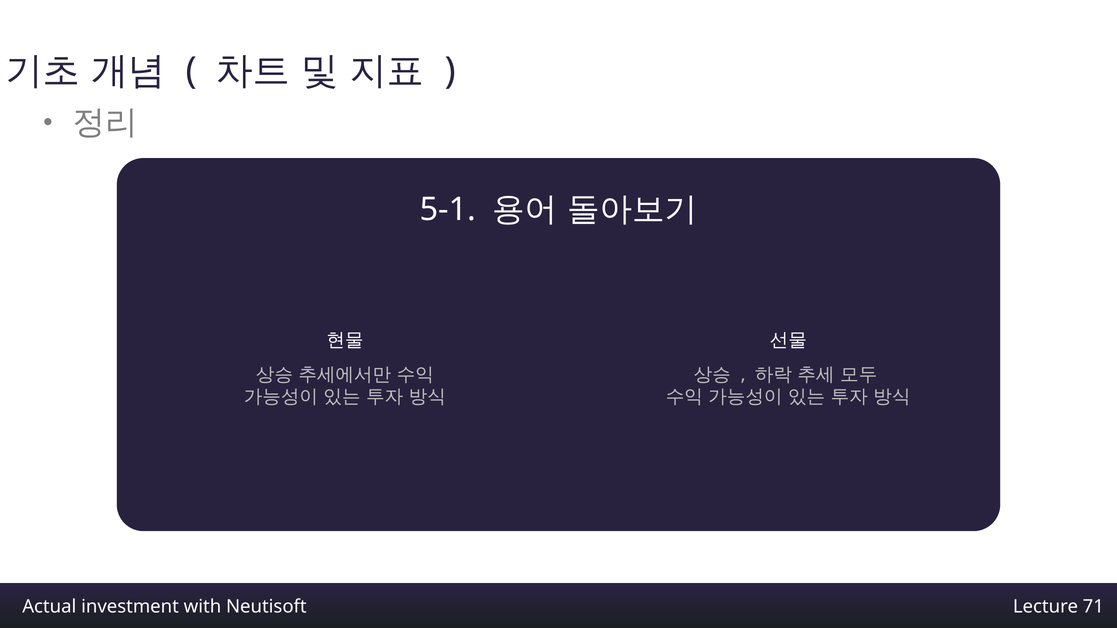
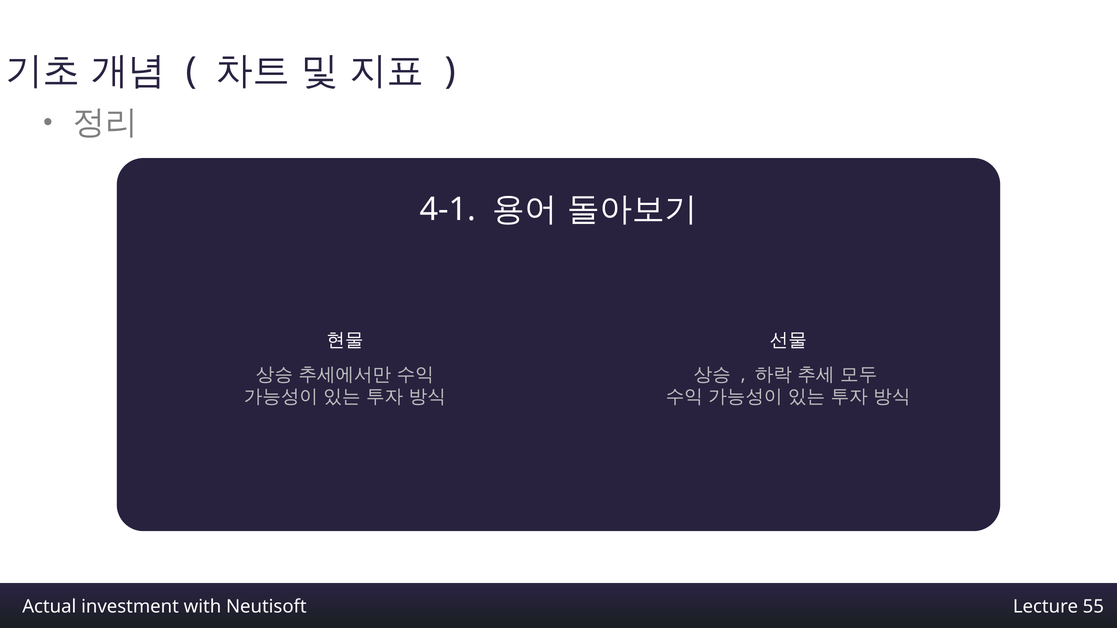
5-1: 5-1 -> 4-1 (448, 210)
71: 71 -> 55 (1093, 607)
